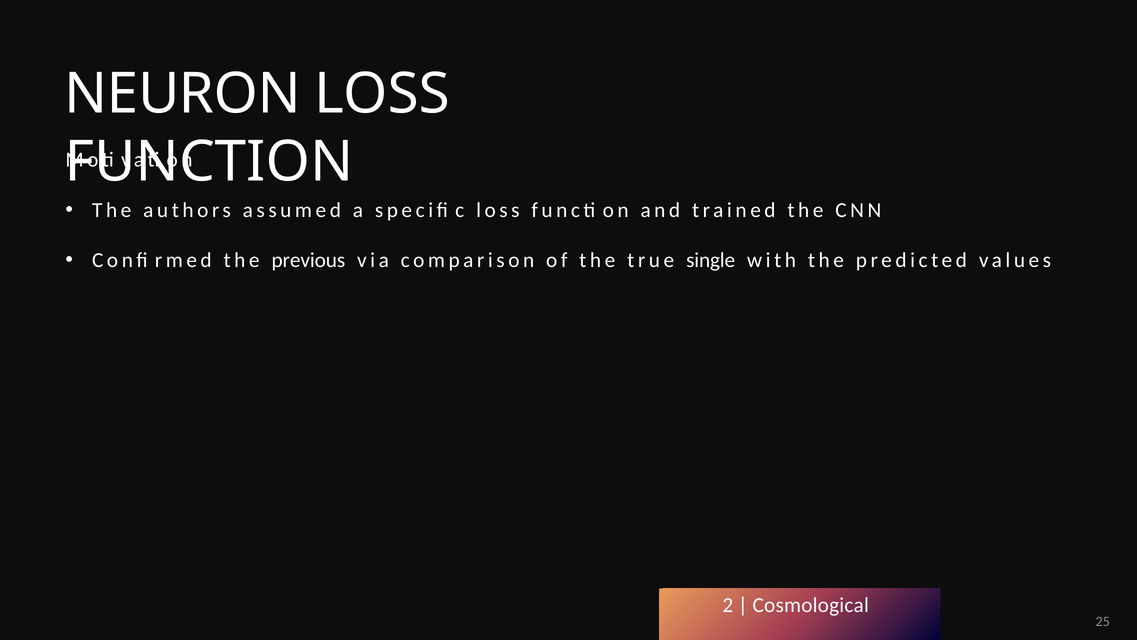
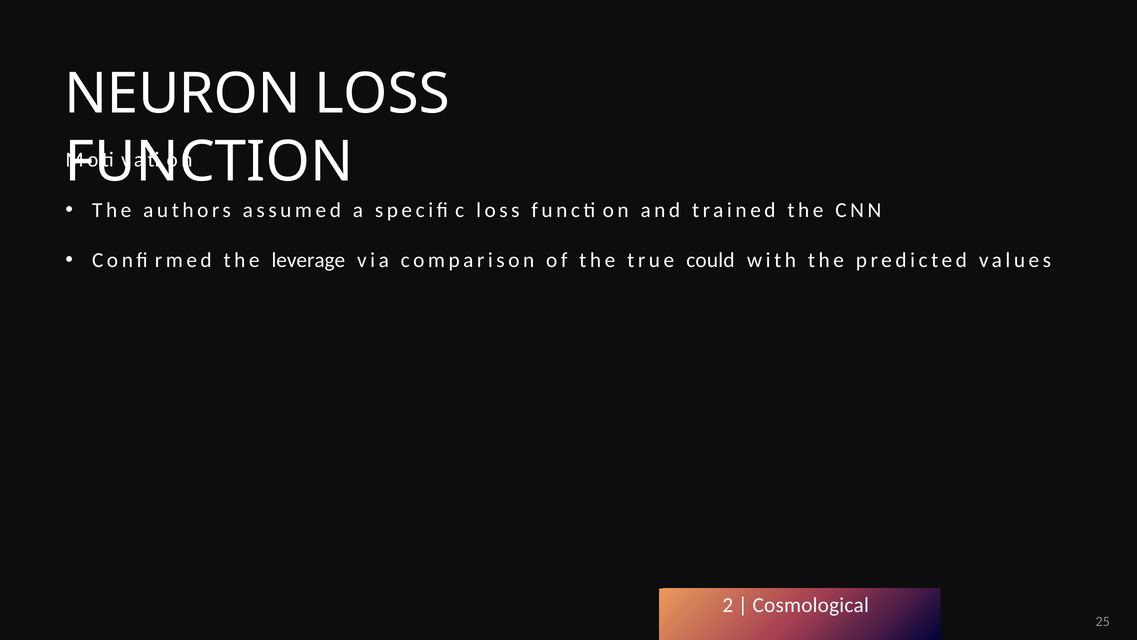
previous: previous -> leverage (308, 260)
single: single -> could (710, 260)
